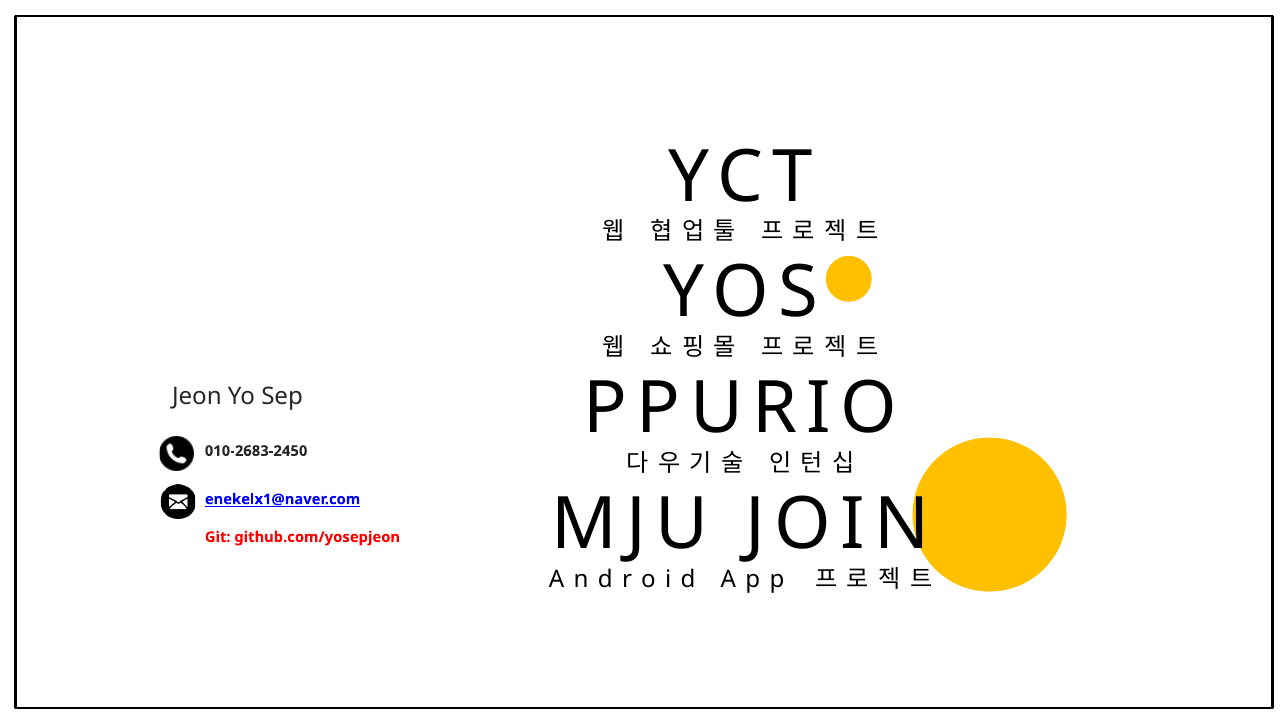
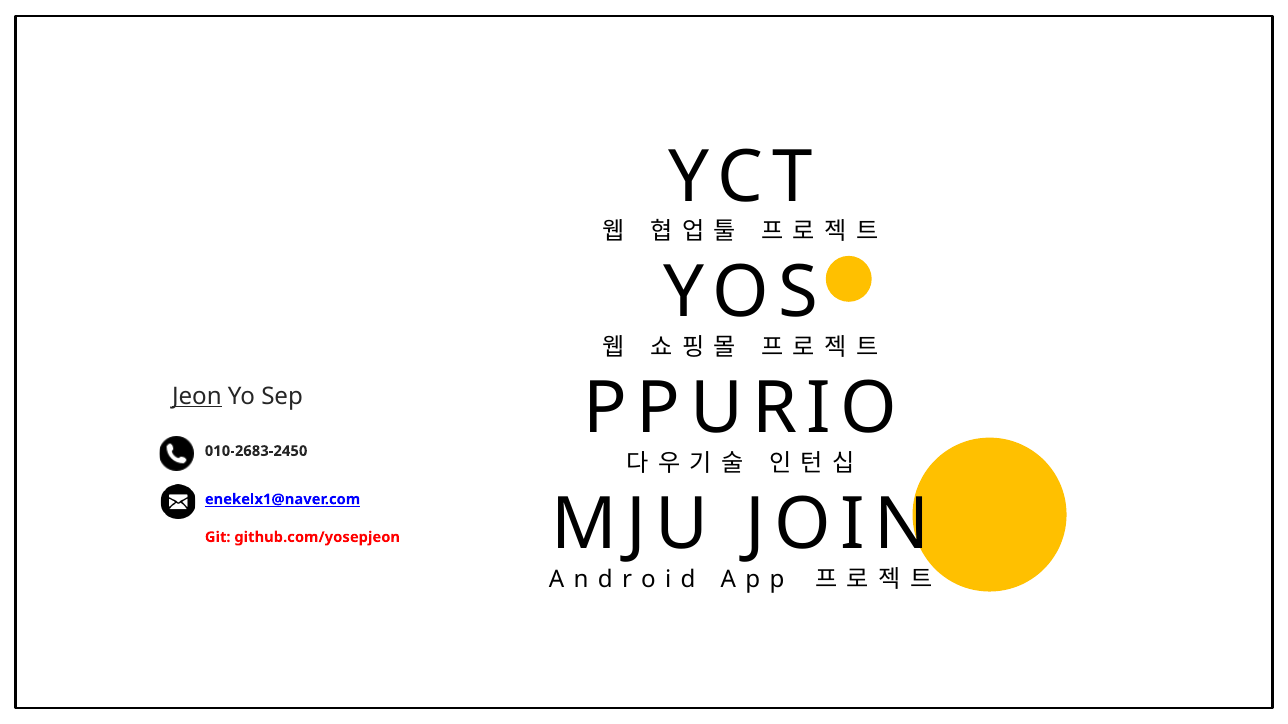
Jeon underline: none -> present (197, 397)
